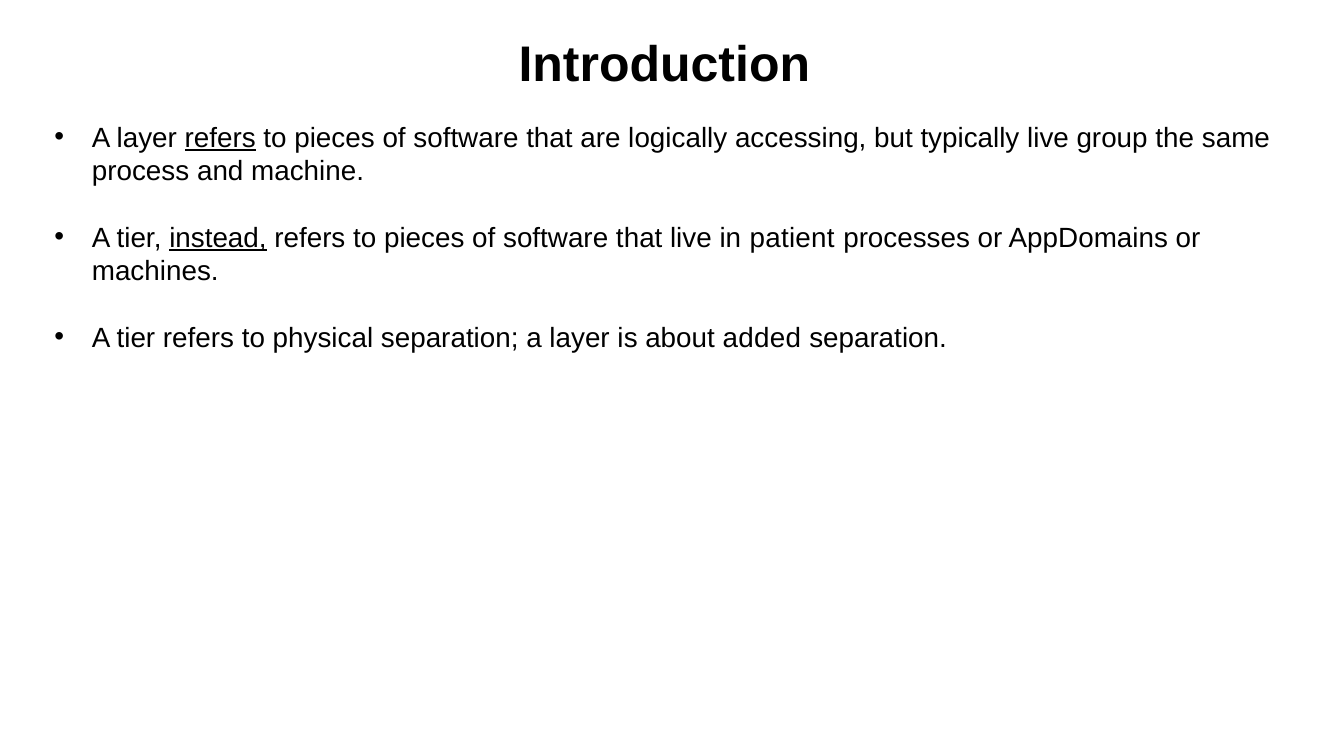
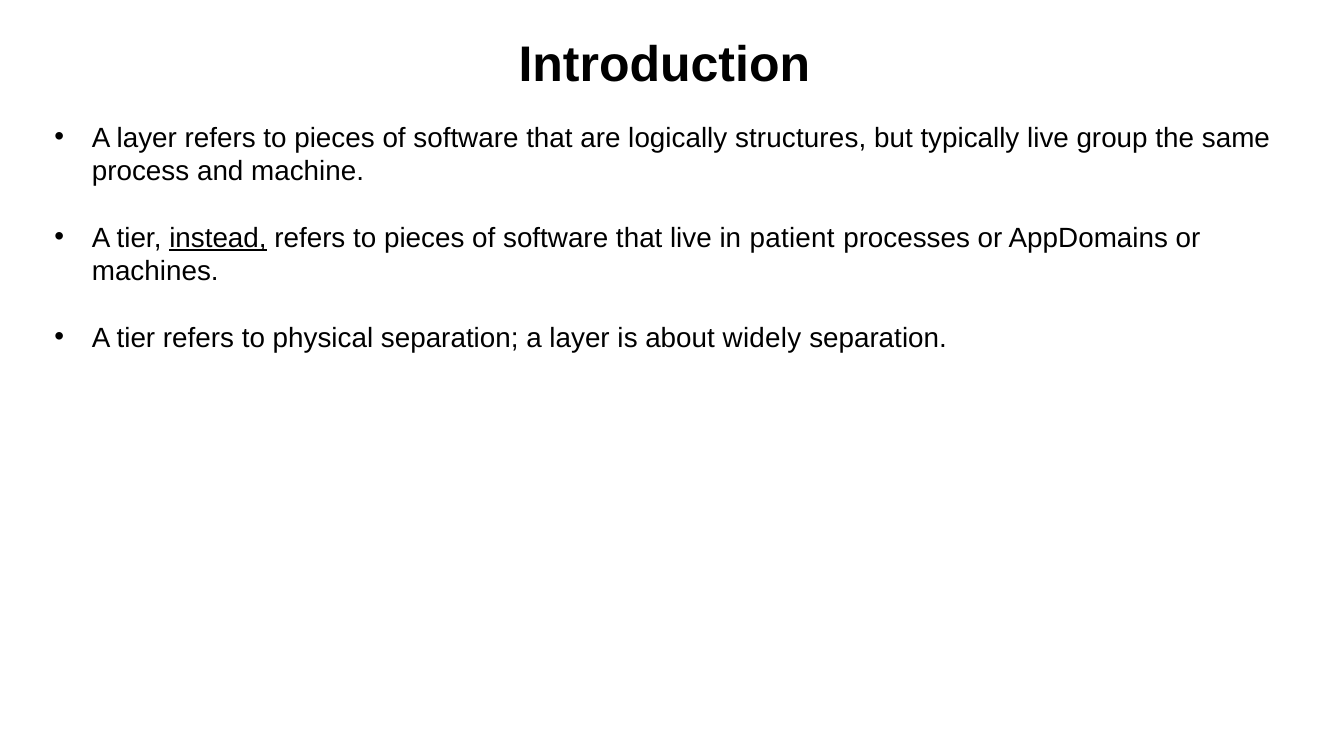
refers underline: present -> none (220, 138)
accessing: accessing -> structures (801, 138)
added: added -> widely (762, 338)
